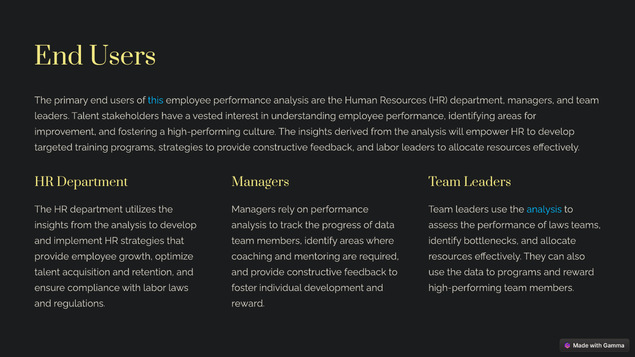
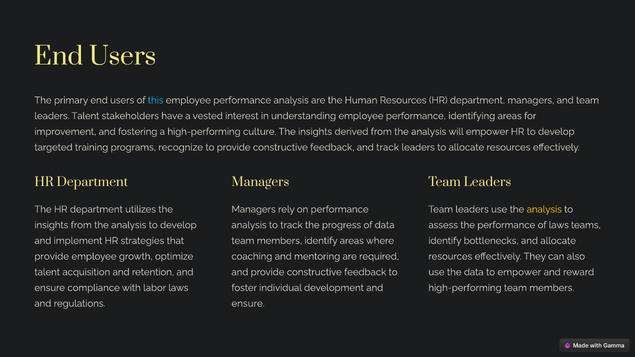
programs strategies: strategies -> recognize (181, 147)
and labor: labor -> track (388, 147)
analysis colour: light blue -> yellow (544, 209)
to programs: programs -> empower (519, 272)
reward: reward -> ensure (248, 304)
